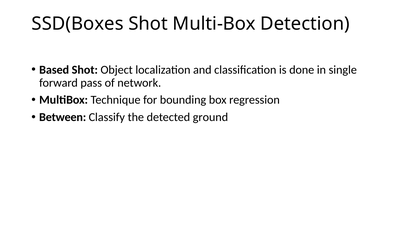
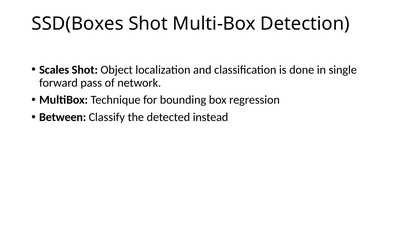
Based: Based -> Scales (54, 70)
ground: ground -> instead (210, 117)
